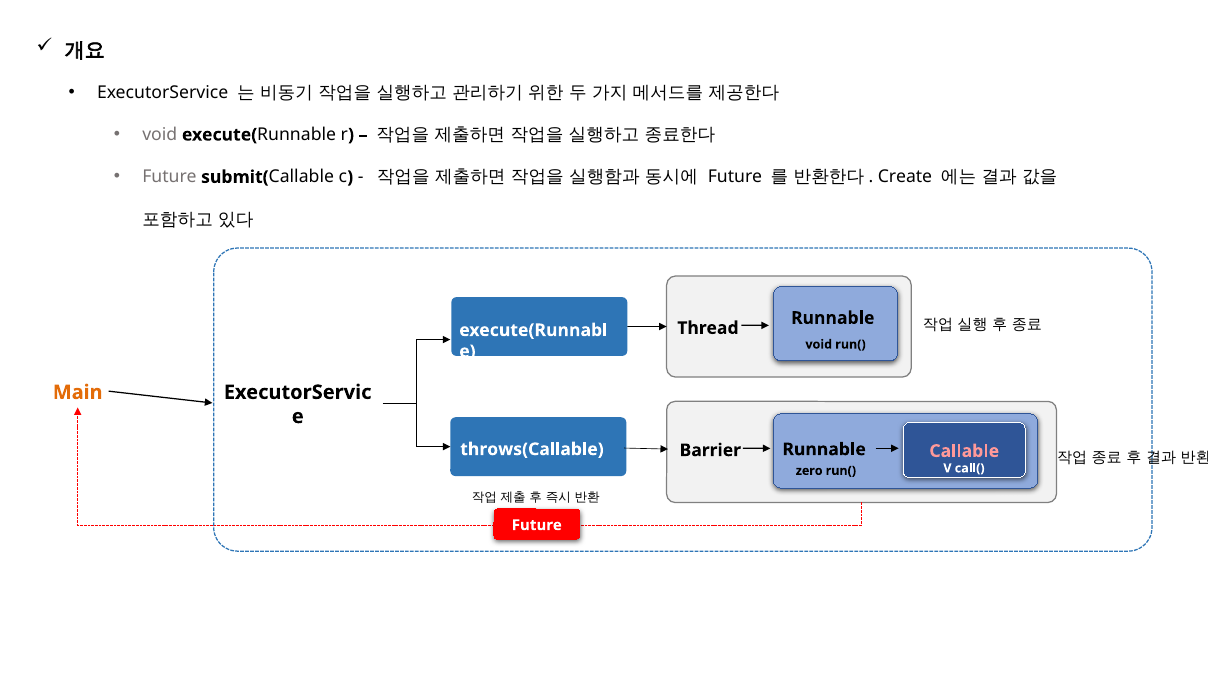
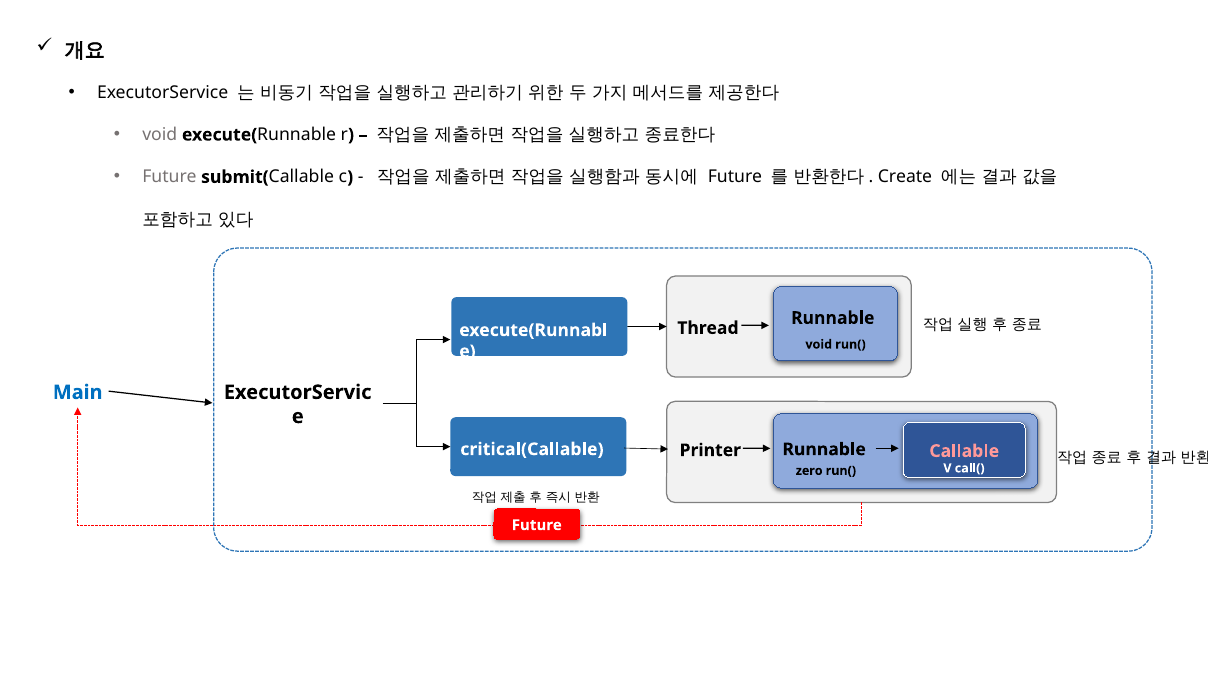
Main colour: orange -> blue (78, 392)
throws(Callable: throws(Callable -> critical(Callable (532, 449)
Barrier: Barrier -> Printer (710, 450)
